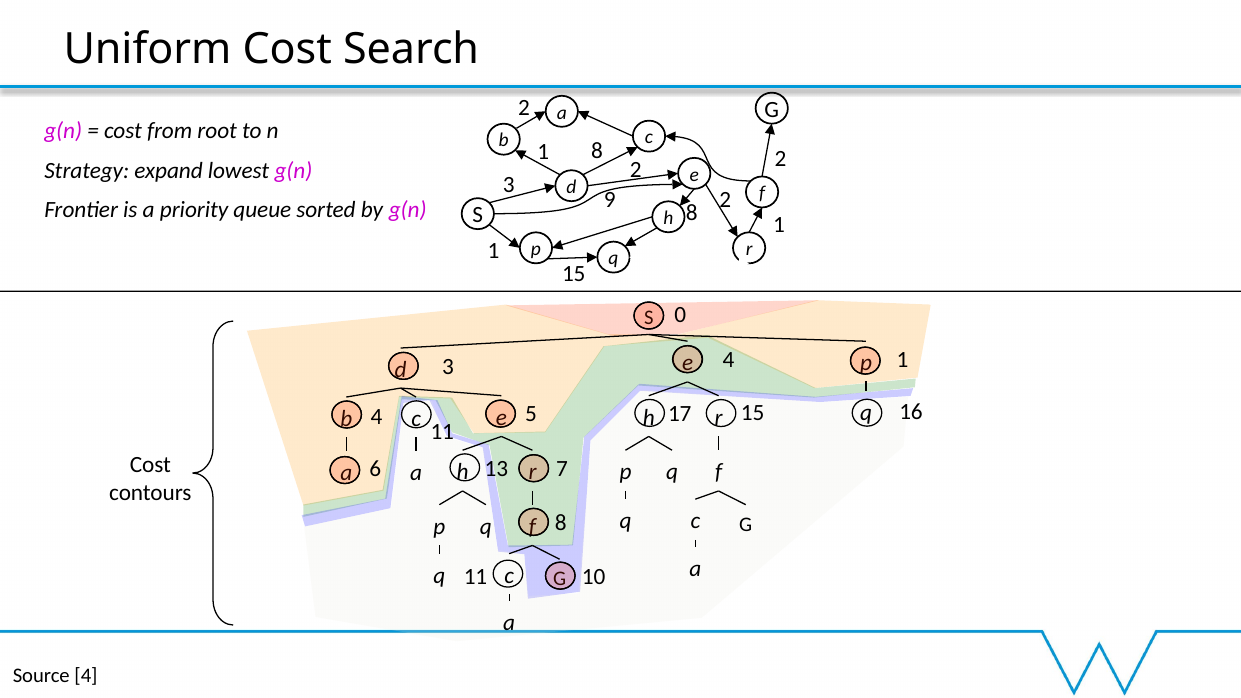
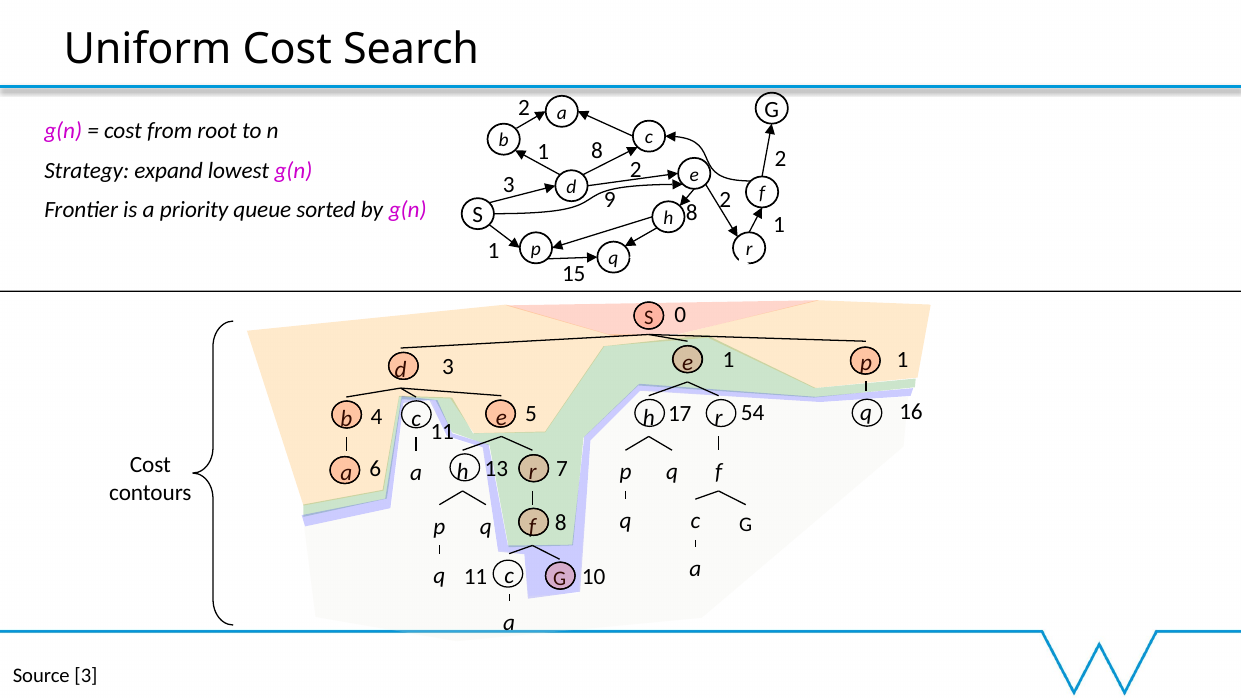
3 4: 4 -> 1 (729, 360)
17 15: 15 -> 54 (753, 413)
Source 4: 4 -> 3 (86, 676)
